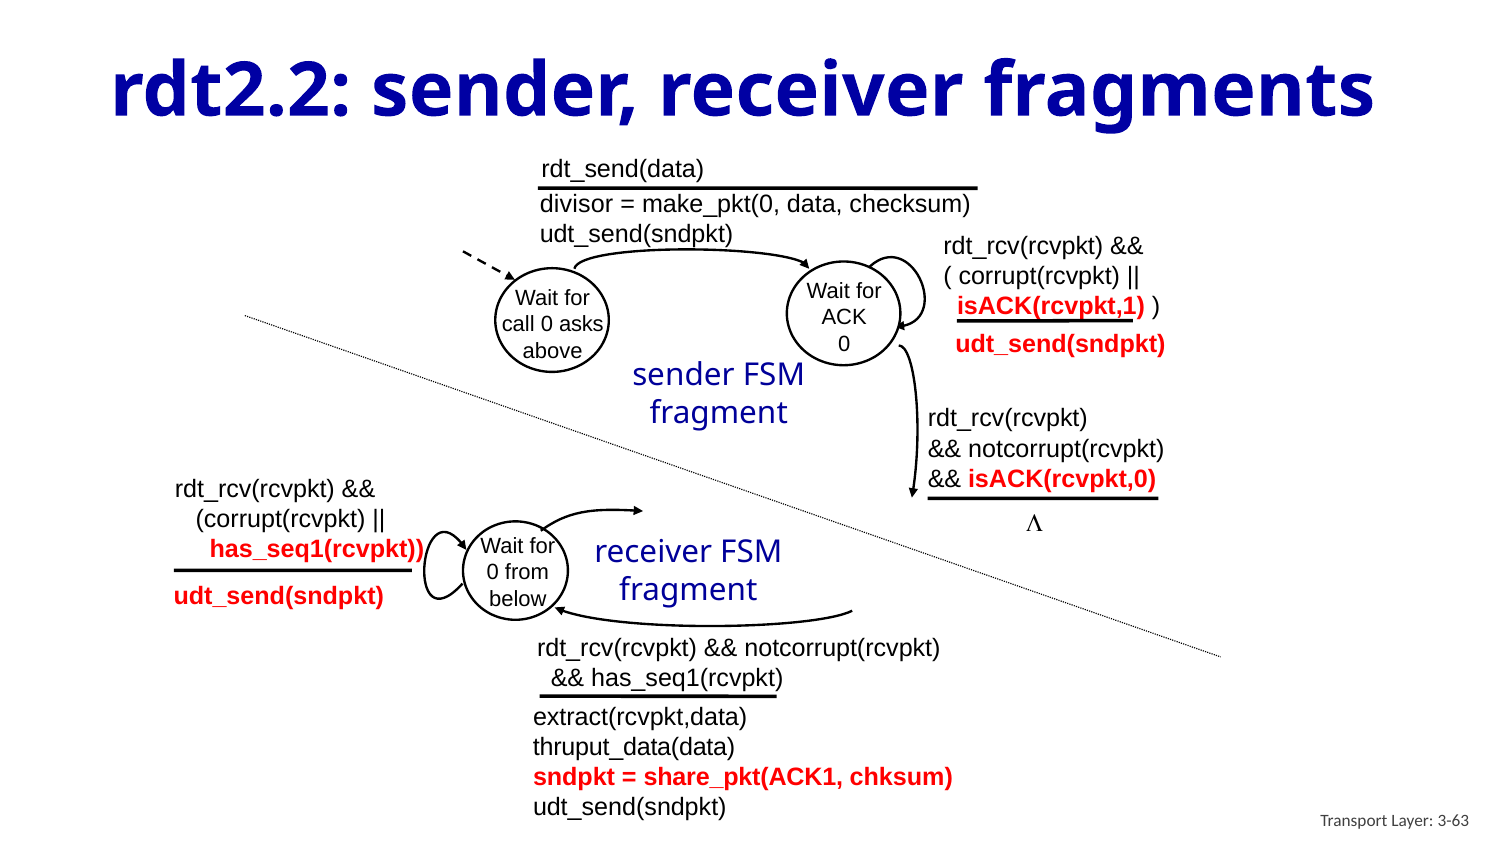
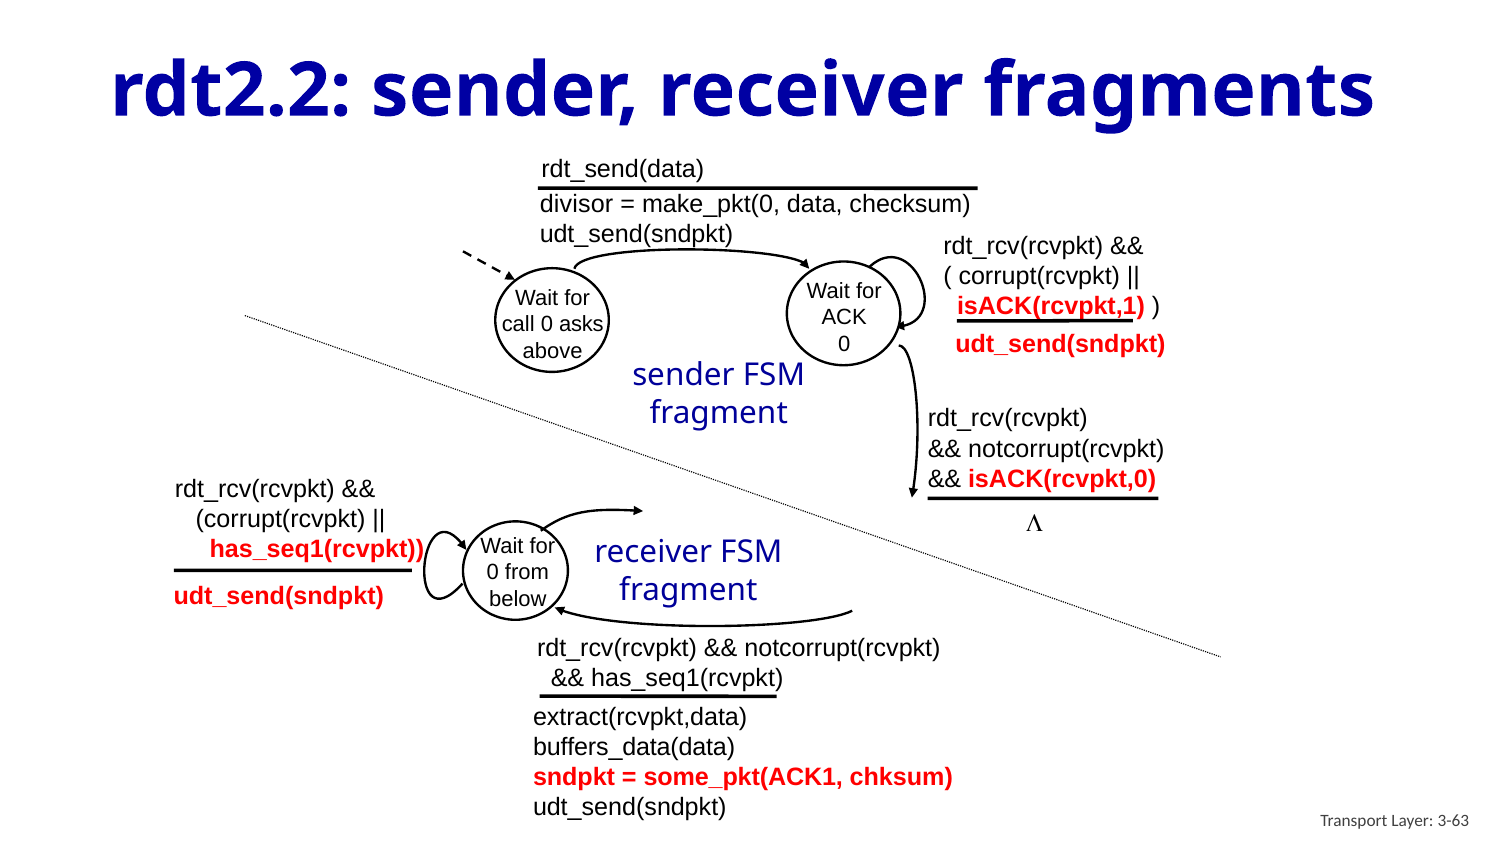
thruput_data(data: thruput_data(data -> buffers_data(data (634, 747)
share_pkt(ACK1: share_pkt(ACK1 -> some_pkt(ACK1 (743, 777)
